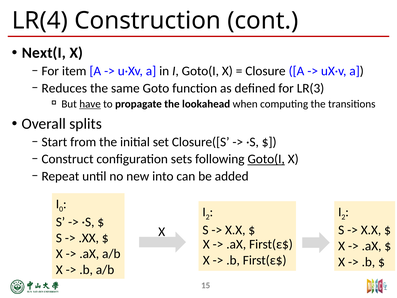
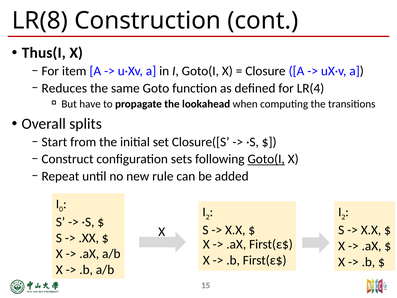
LR(4: LR(4 -> LR(8 (40, 21)
Next(I: Next(I -> Thus(I (44, 53)
LR(3: LR(3 -> LR(4 (311, 88)
have underline: present -> none (90, 104)
into: into -> rule (163, 176)
